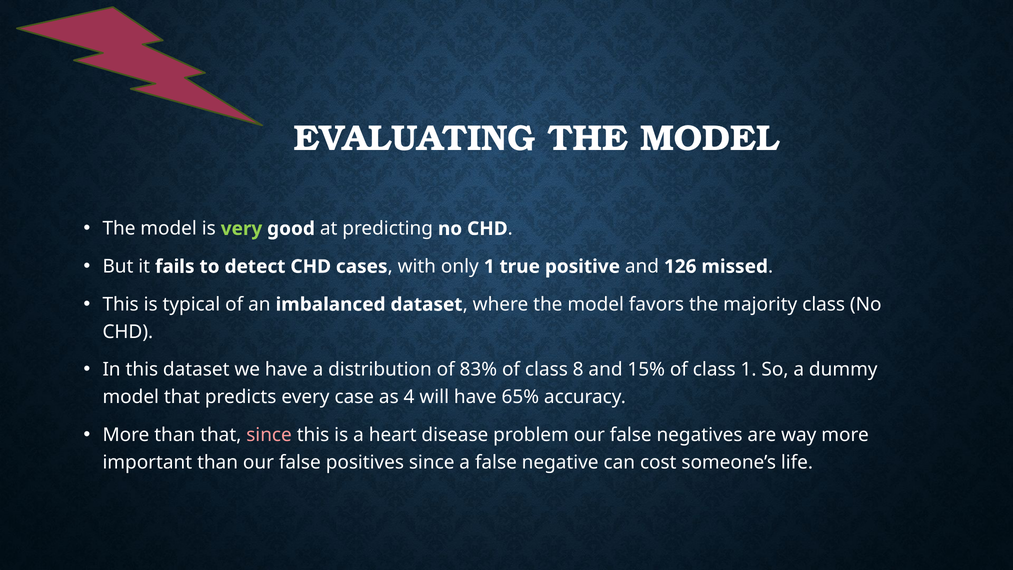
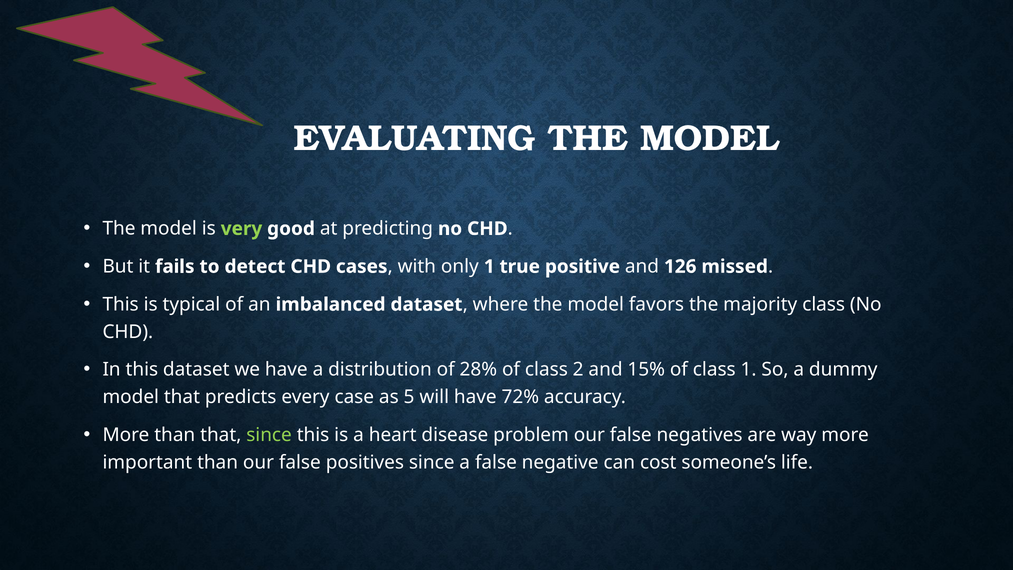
83%: 83% -> 28% (478, 370)
8: 8 -> 2 (578, 370)
4: 4 -> 5 (409, 397)
65%: 65% -> 72% (520, 397)
since colour: pink -> light green (269, 435)
